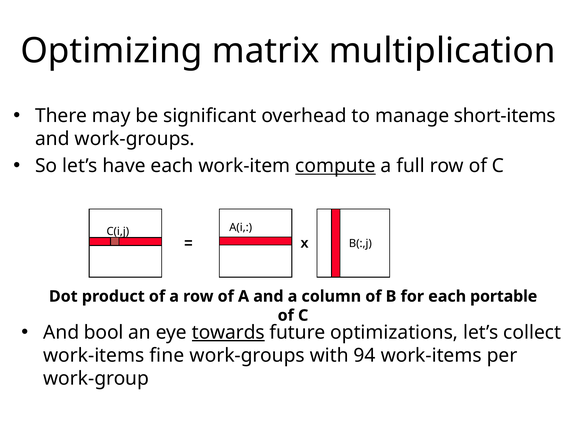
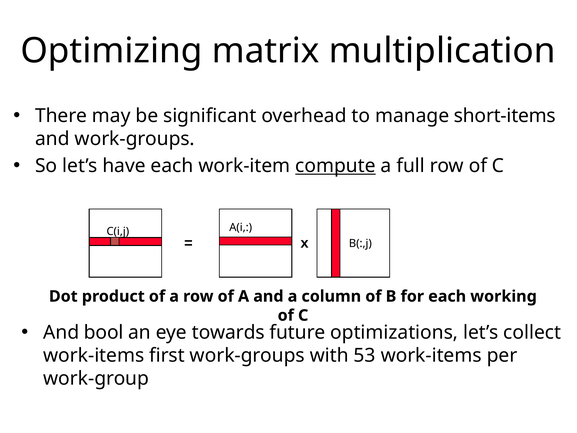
portable: portable -> working (504, 296)
towards underline: present -> none (228, 332)
fine: fine -> first (167, 355)
94: 94 -> 53 (365, 355)
